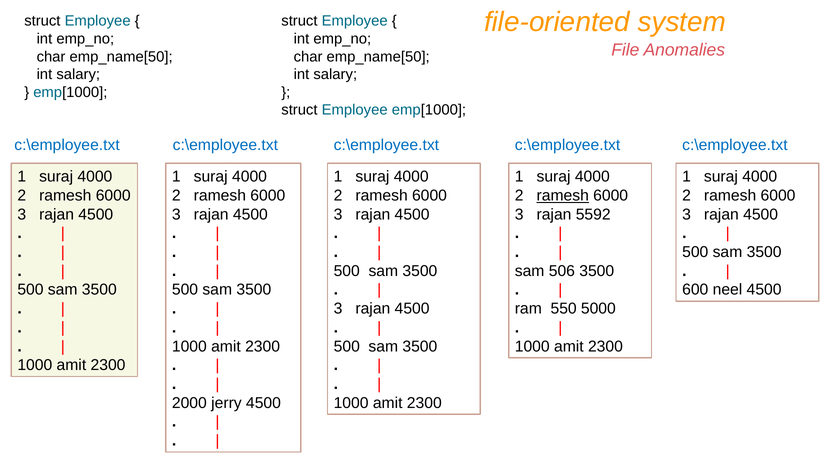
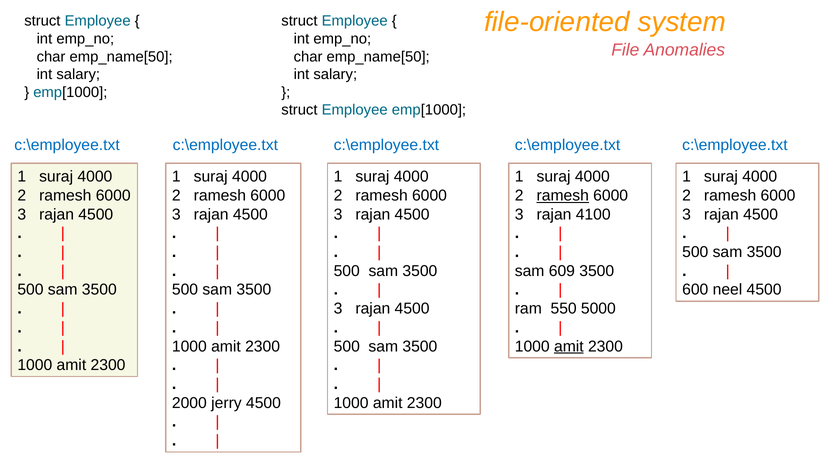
5592: 5592 -> 4100 (593, 214)
506: 506 -> 609 (562, 271)
amit underline: none -> present (569, 346)
